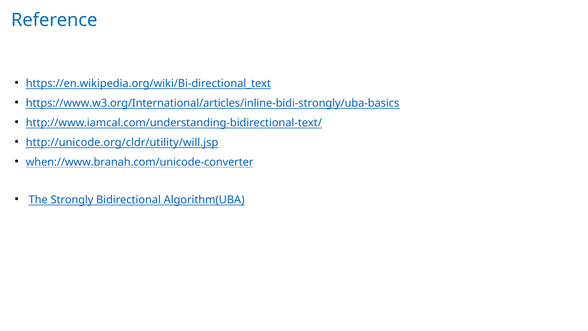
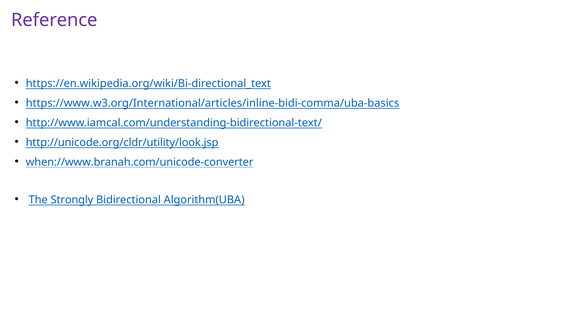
Reference colour: blue -> purple (54, 20)
https://www.w3.org/International/articles/inline-bidi-strongly/uba-basics: https://www.w3.org/International/articles/inline-bidi-strongly/uba-basics -> https://www.w3.org/International/articles/inline-bidi-comma/uba-basics (212, 103)
http://unicode.org/cldr/utility/will.jsp: http://unicode.org/cldr/utility/will.jsp -> http://unicode.org/cldr/utility/look.jsp (122, 142)
